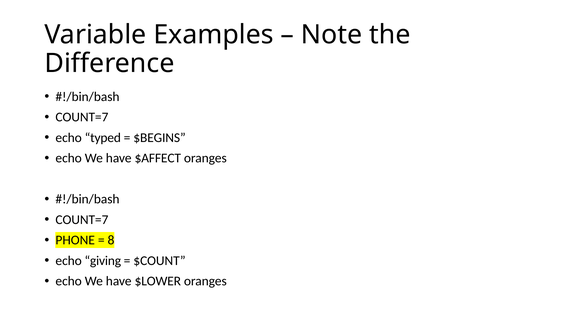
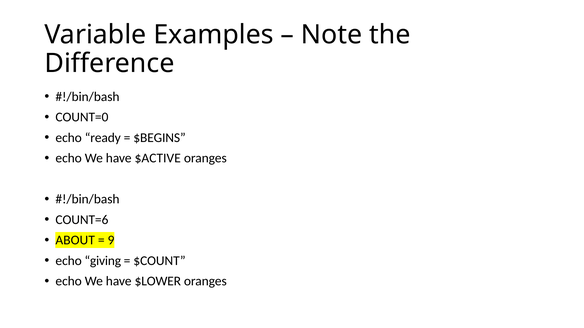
COUNT=7: COUNT=7 -> COUNT=0 (82, 117)
typed: typed -> ready (103, 138)
$AFFECT: $AFFECT -> $ACTIVE (158, 158)
COUNT=7: COUNT=7 -> COUNT=6 (82, 220)
PHONE: PHONE -> ABOUT (75, 241)
8: 8 -> 9 (111, 241)
